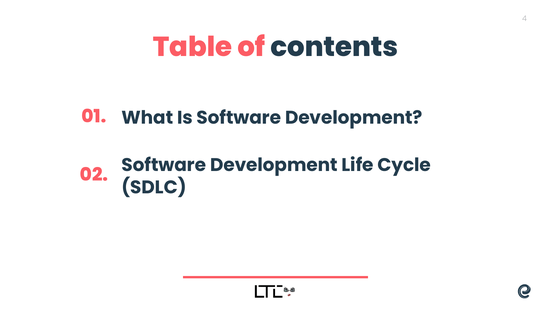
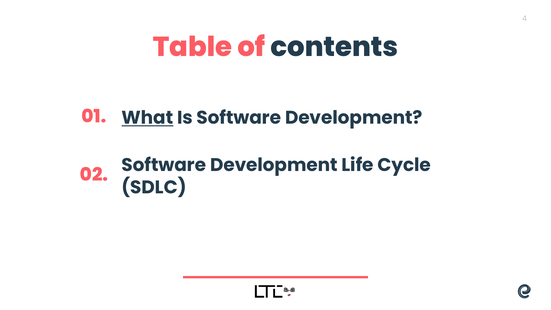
What underline: none -> present (147, 118)
